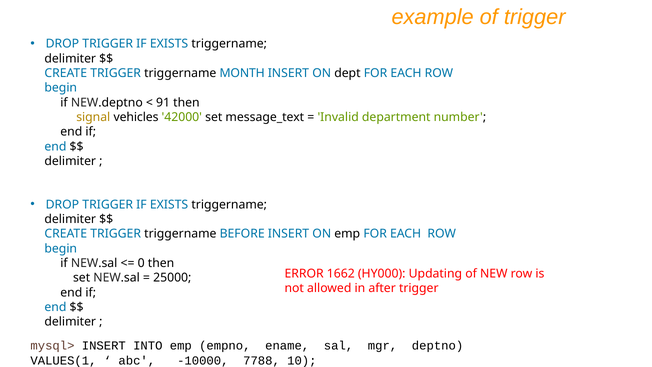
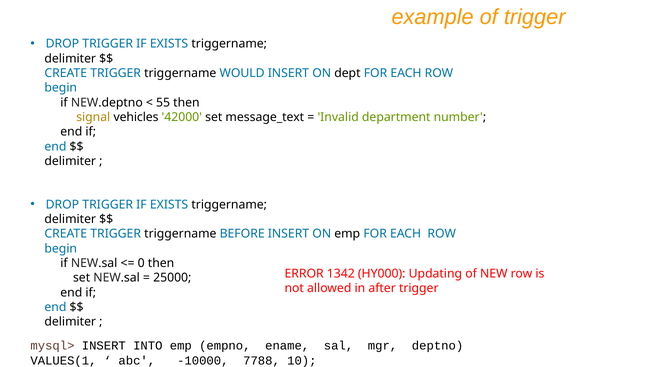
MONTH: MONTH -> WOULD (242, 73)
91: 91 -> 55 (163, 102)
1662: 1662 -> 1342 (341, 273)
